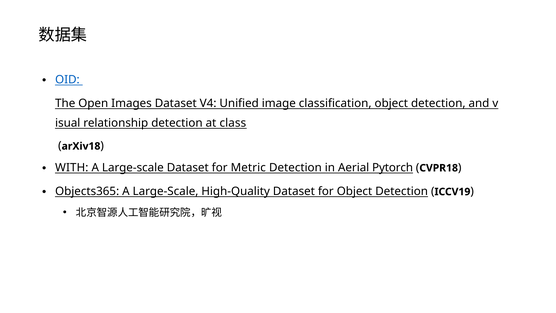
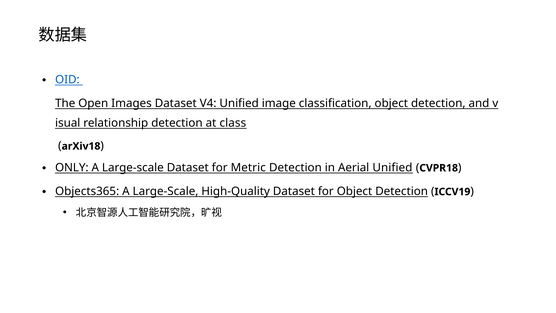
WITH: WITH -> ONLY (72, 168)
Aerial Pytorch: Pytorch -> Unified (392, 168)
